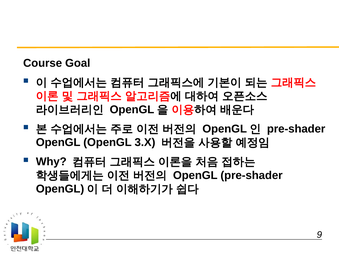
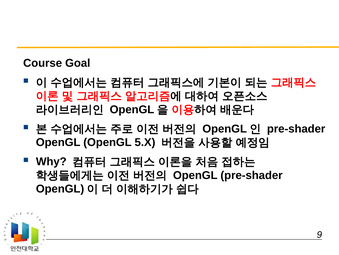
3.X: 3.X -> 5.X (145, 142)
